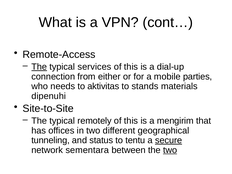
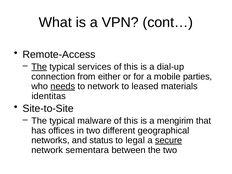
needs underline: none -> present (63, 86)
to aktivitas: aktivitas -> network (103, 86)
stands: stands -> leased (145, 86)
dipenuhi: dipenuhi -> identitas (49, 96)
remotely: remotely -> malware (95, 121)
tunneling: tunneling -> networks (51, 140)
tentu: tentu -> legal (135, 140)
two underline: present -> none (170, 150)
